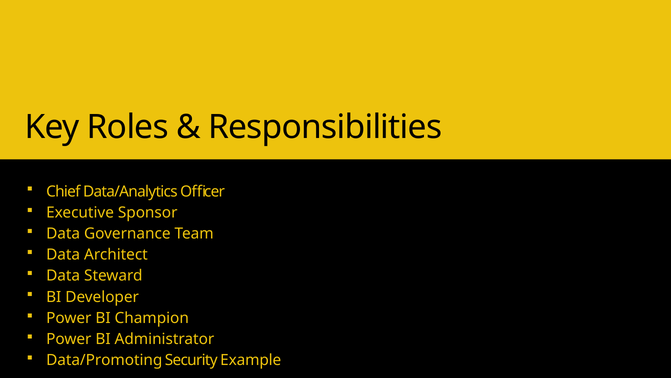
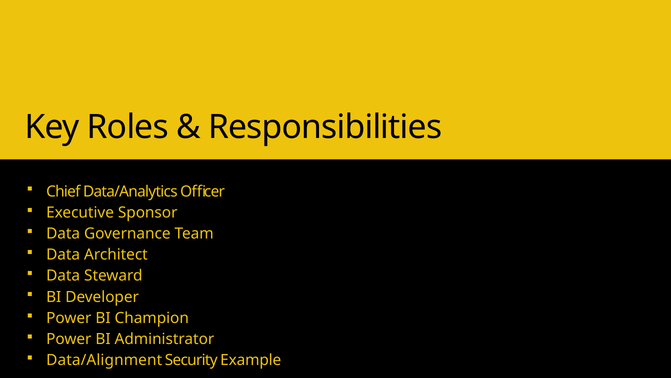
Data/Promoting: Data/Promoting -> Data/Alignment (104, 360)
